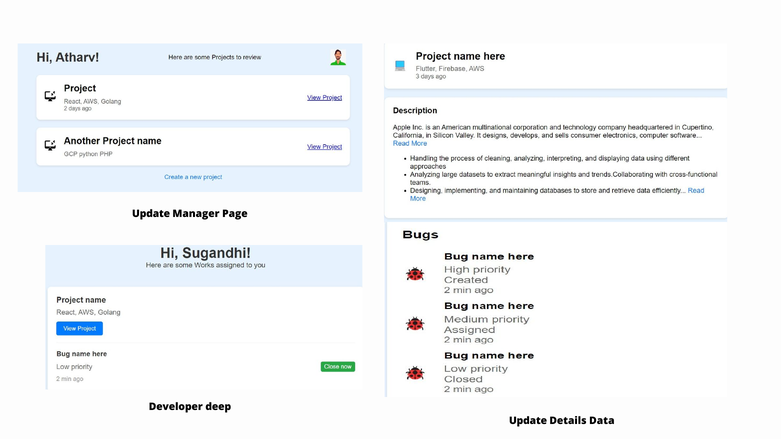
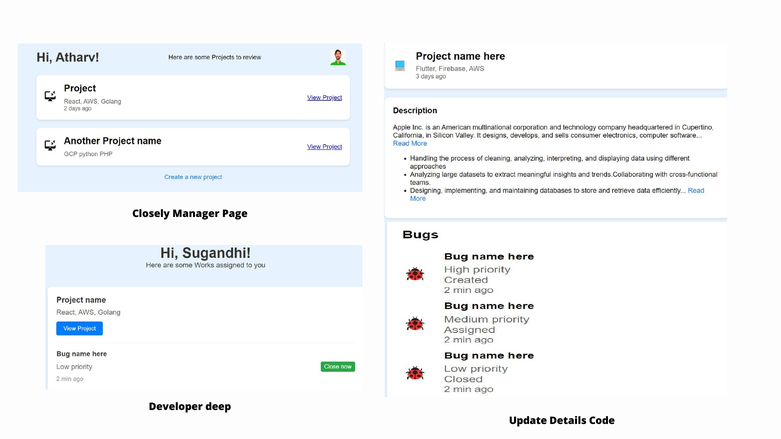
Update: Update -> Closely (151, 214)
Data: Data -> Code (602, 421)
